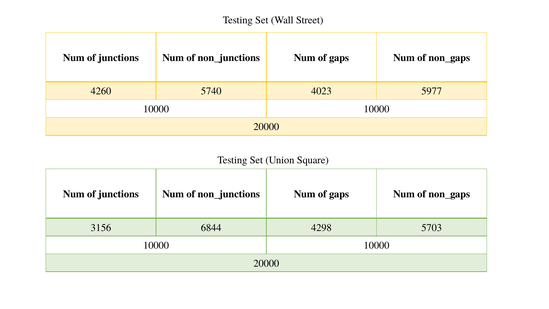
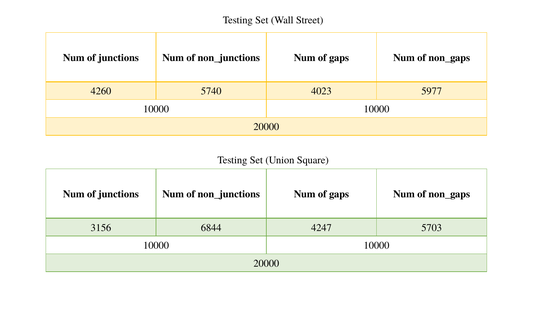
4298: 4298 -> 4247 (321, 227)
